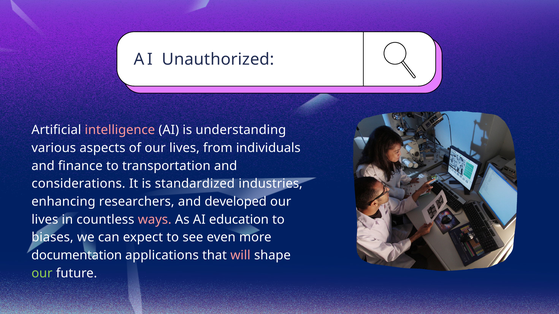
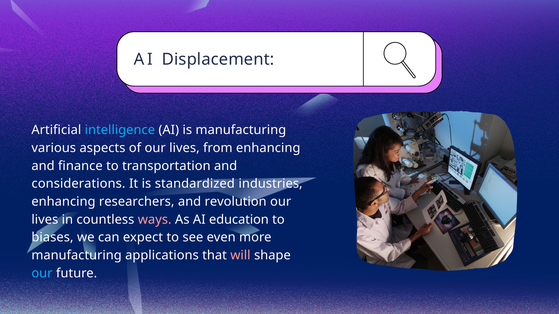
Unauthorized: Unauthorized -> Displacement (218, 59)
intelligence colour: pink -> light blue (120, 130)
is understanding: understanding -> manufacturing (241, 130)
from individuals: individuals -> enhancing (268, 148)
developed: developed -> revolution (236, 202)
documentation: documentation -> manufacturing (77, 256)
our colour: light green -> light blue (42, 274)
